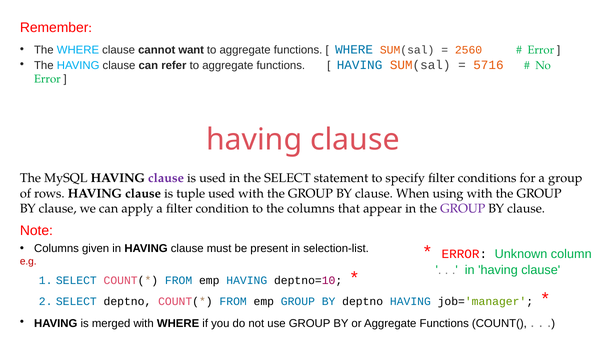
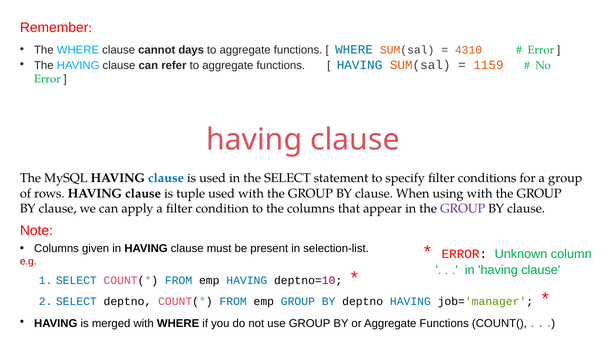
want: want -> days (191, 50)
2560: 2560 -> 4310 (469, 50)
5716: 5716 -> 1159 (488, 65)
clause colour: purple -> blue (166, 178)
